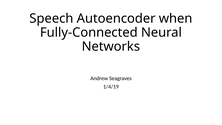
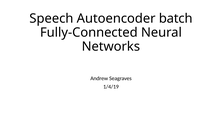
when: when -> batch (176, 18)
